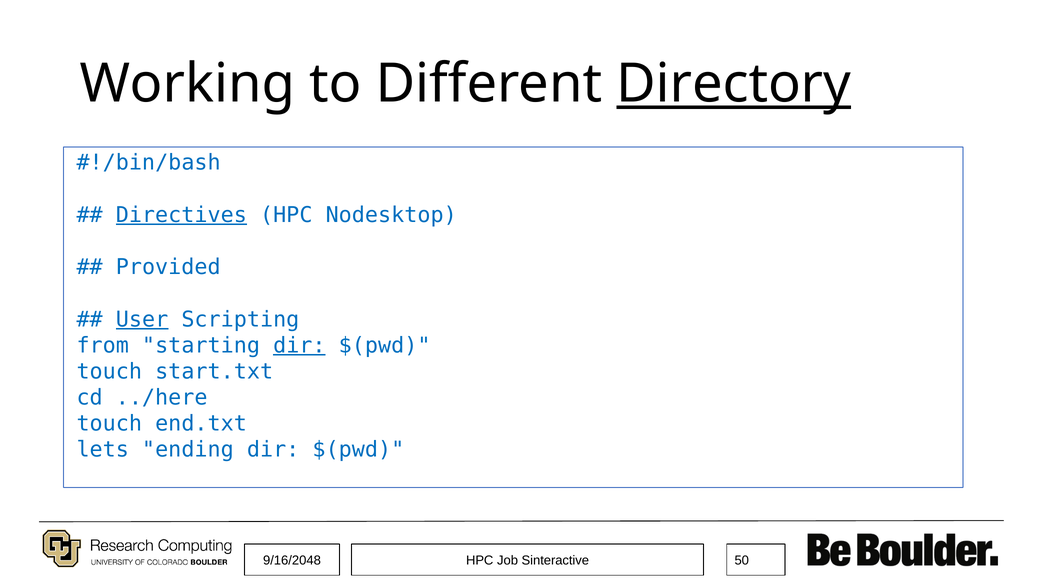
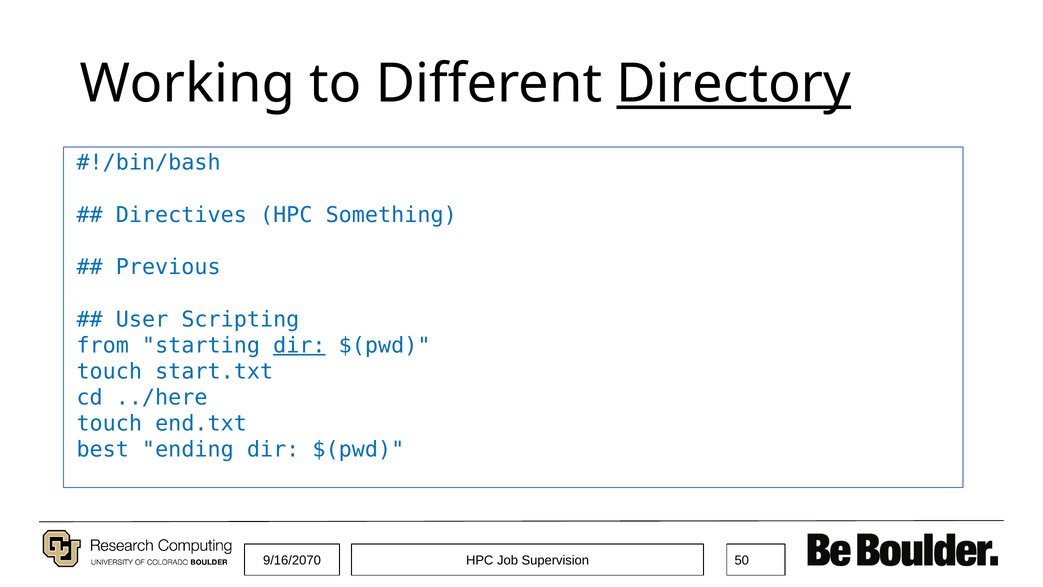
Directives underline: present -> none (181, 215)
Nodesktop: Nodesktop -> Something (391, 215)
Provided: Provided -> Previous (168, 267)
User underline: present -> none (142, 319)
lets: lets -> best (103, 450)
9/16/2048: 9/16/2048 -> 9/16/2070 (292, 560)
Sinteractive: Sinteractive -> Supervision (555, 560)
